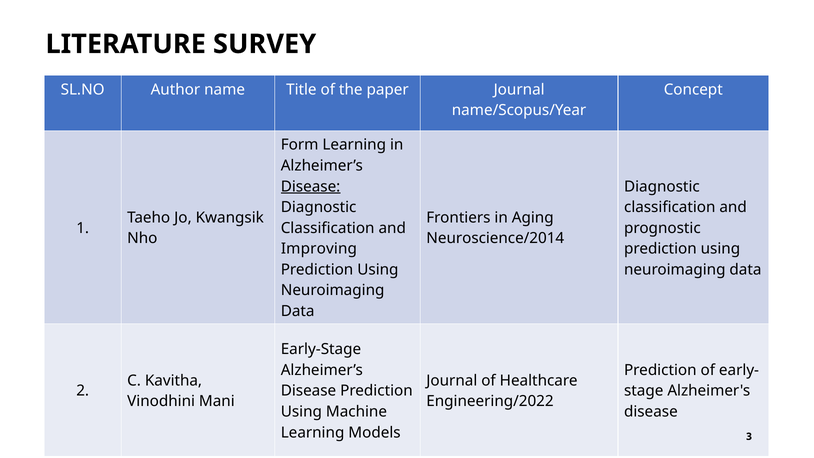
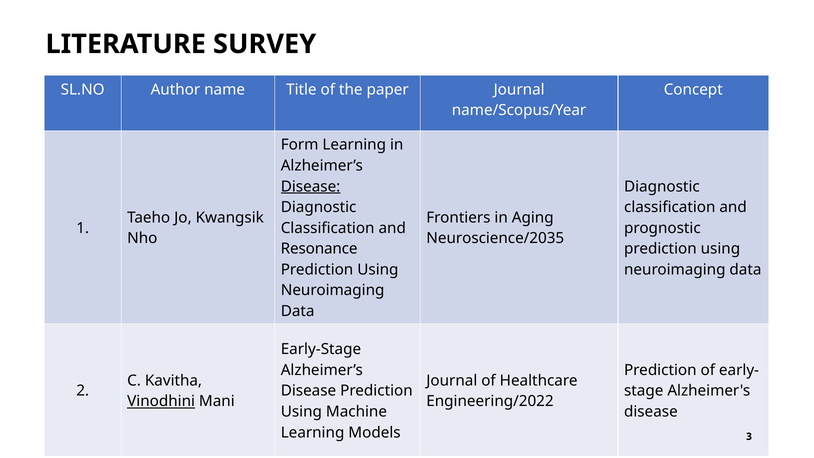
Neuroscience/2014: Neuroscience/2014 -> Neuroscience/2035 (495, 238)
Improving: Improving -> Resonance (319, 249)
Vinodhini underline: none -> present (161, 401)
